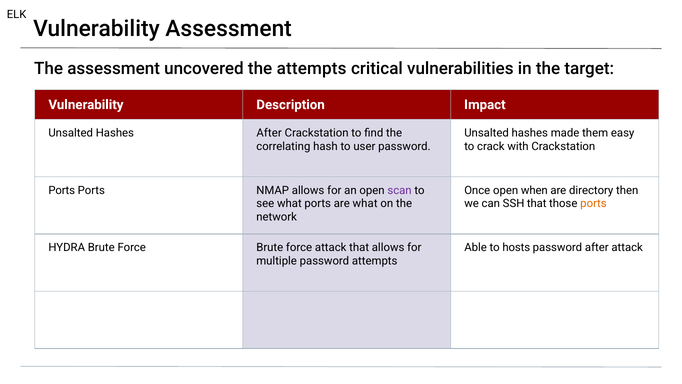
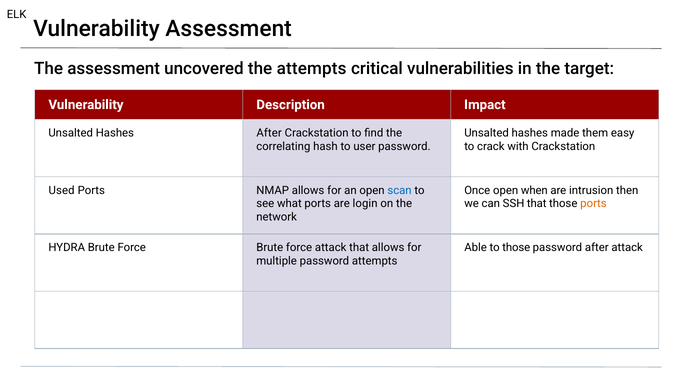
Ports: Ports -> Used (62, 190)
scan colour: purple -> blue (400, 190)
directory: directory -> intrusion (591, 190)
are what: what -> login (365, 203)
to hosts: hosts -> those (516, 247)
